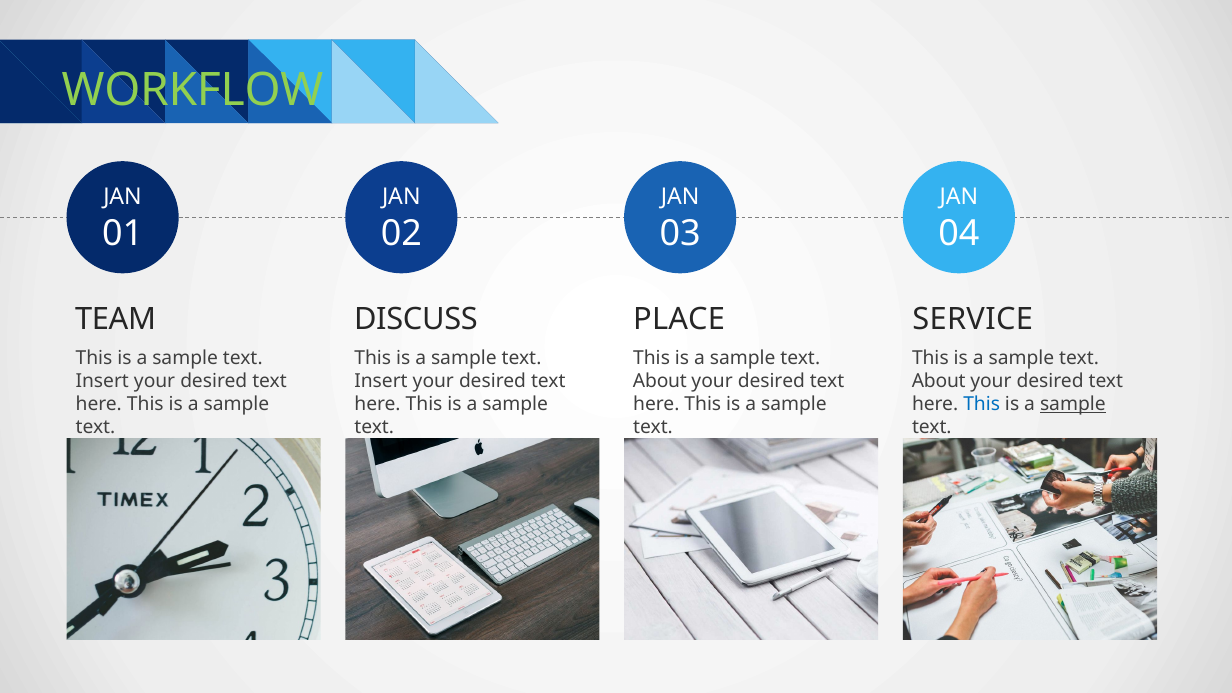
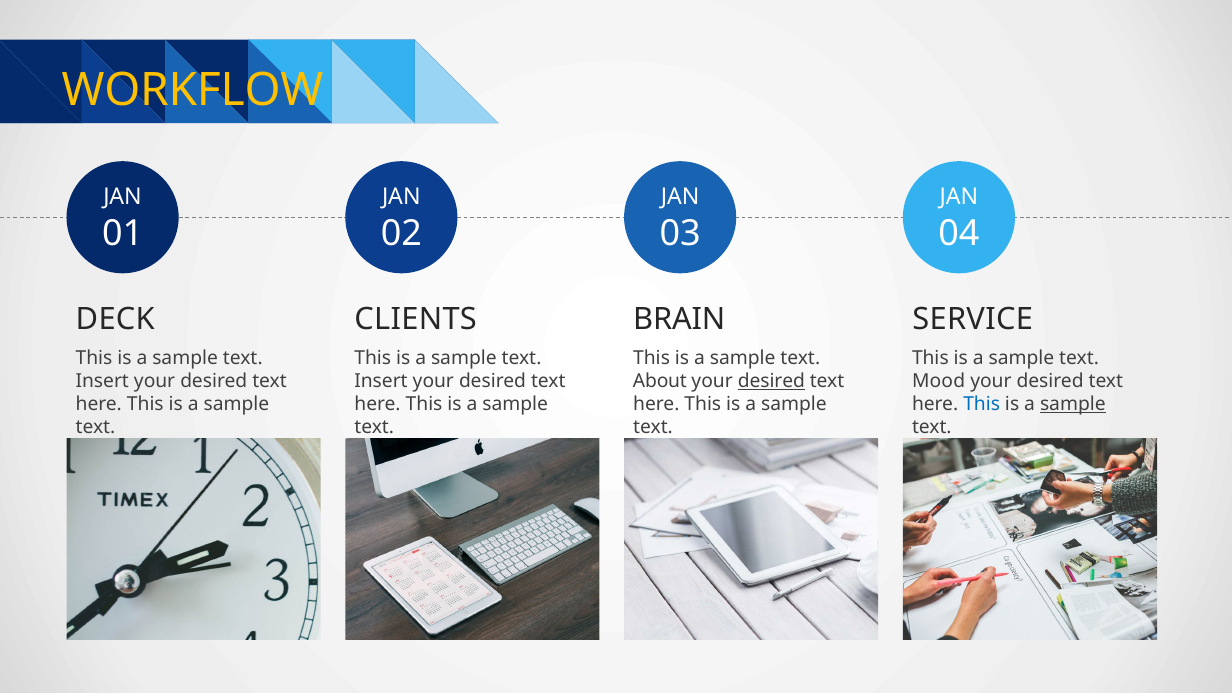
WORKFLOW colour: light green -> yellow (193, 90)
TEAM: TEAM -> DECK (115, 319)
DISCUSS: DISCUSS -> CLIENTS (416, 319)
PLACE: PLACE -> BRAIN (679, 319)
desired underline: none -> present (771, 381)
About: About -> Mood (939, 381)
